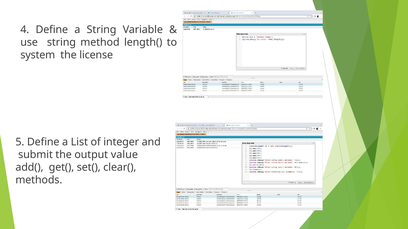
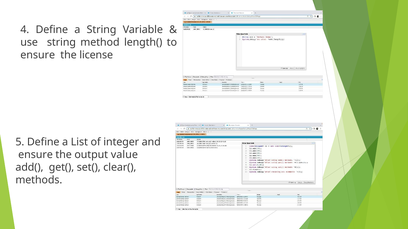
system: system -> ensure (38, 55)
submit: submit -> ensure (36, 155)
